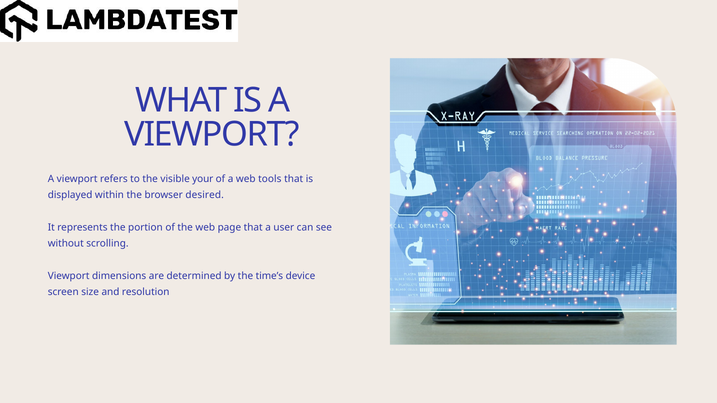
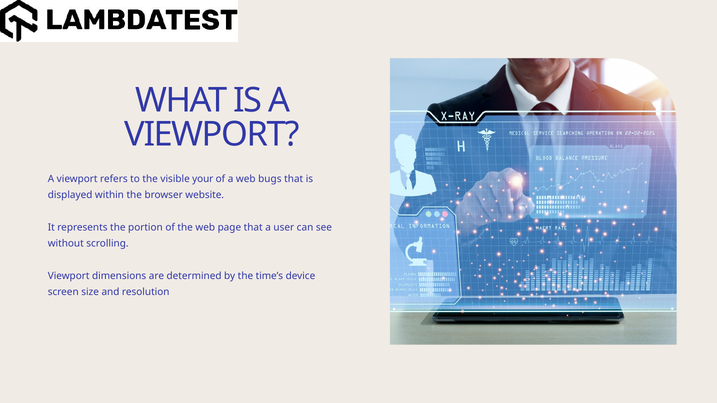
tools: tools -> bugs (270, 179)
desired: desired -> website (205, 195)
